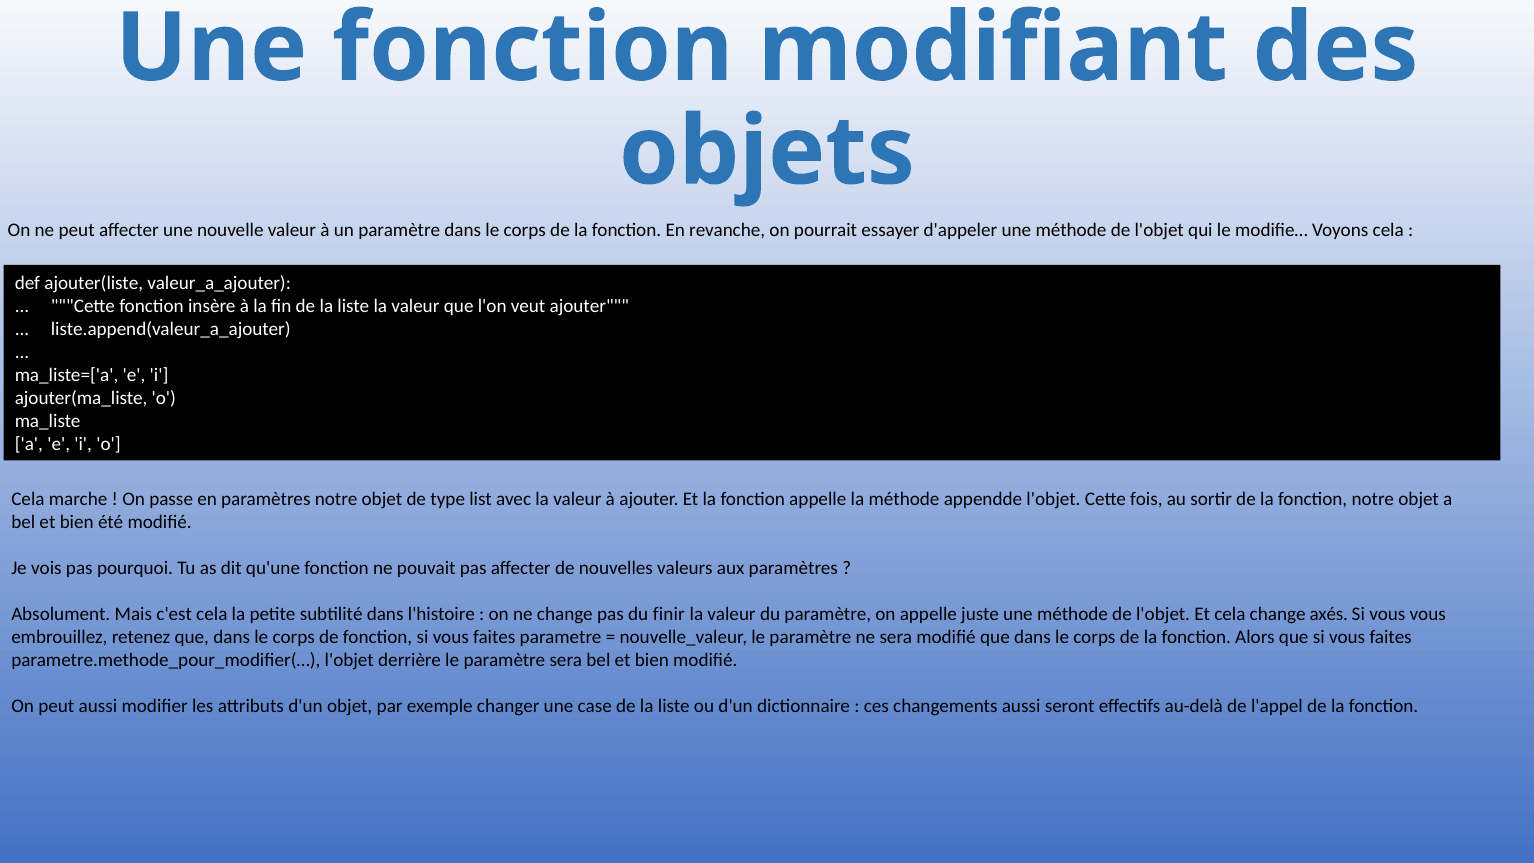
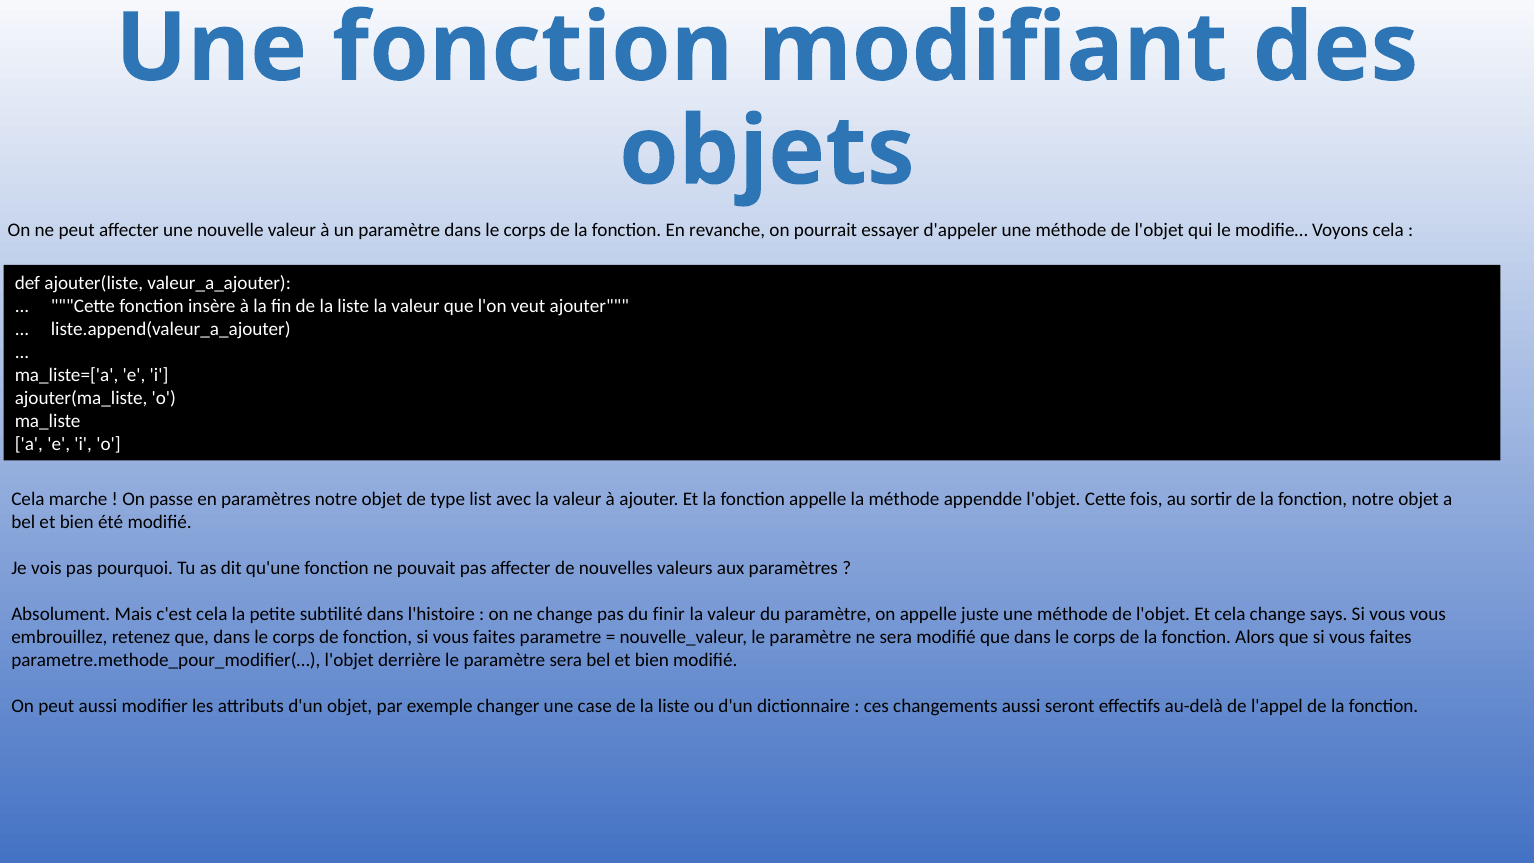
axés: axés -> says (1329, 614)
